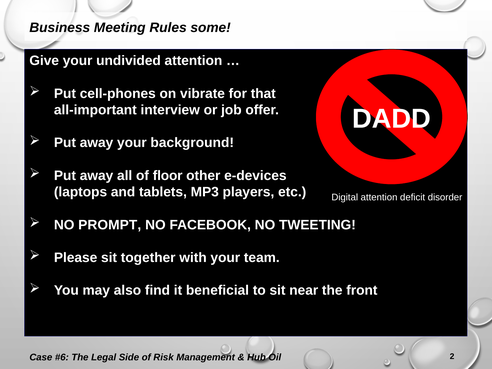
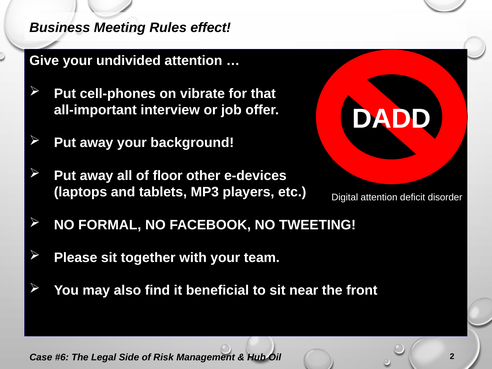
some: some -> effect (211, 28)
PROMPT: PROMPT -> FORMAL (110, 225)
